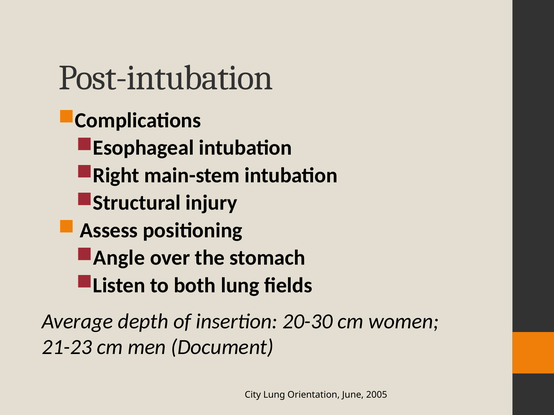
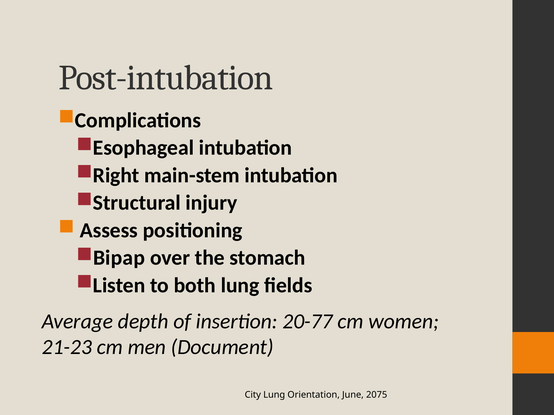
Angle: Angle -> Bipap (119, 258)
20-30: 20-30 -> 20-77 (308, 322)
2005: 2005 -> 2075 (377, 395)
